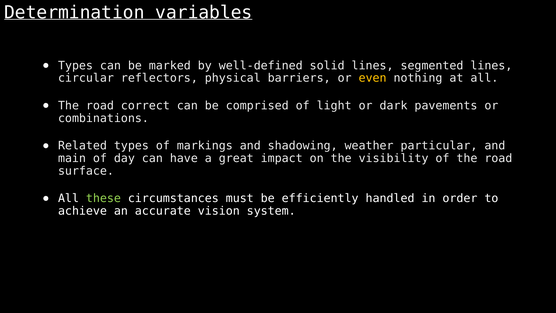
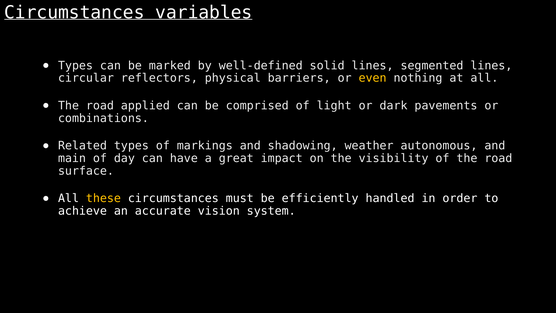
Determination: Determination -> Circumstances (74, 13)
correct: correct -> applied (145, 106)
particular: particular -> autonomous (439, 146)
these colour: light green -> yellow (103, 198)
